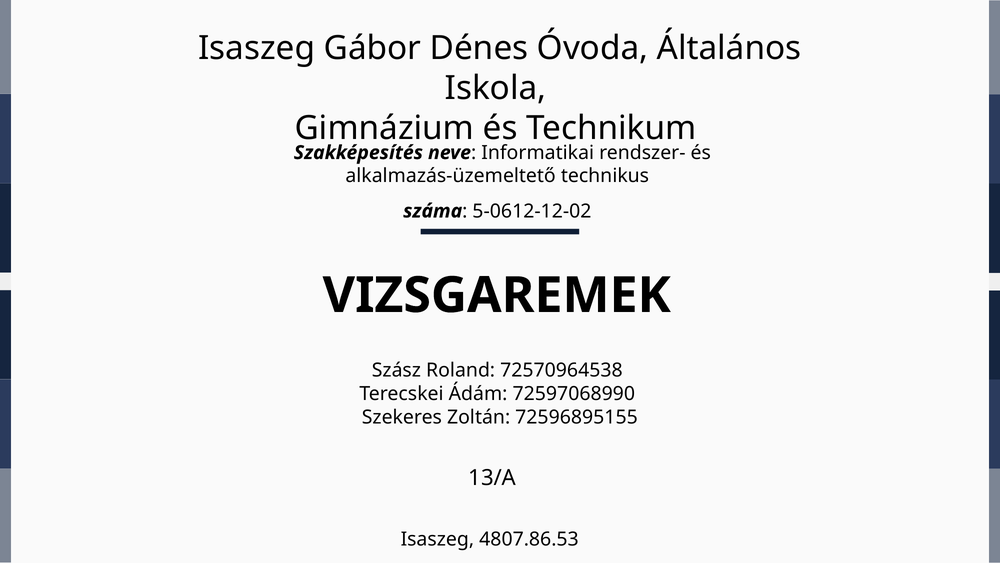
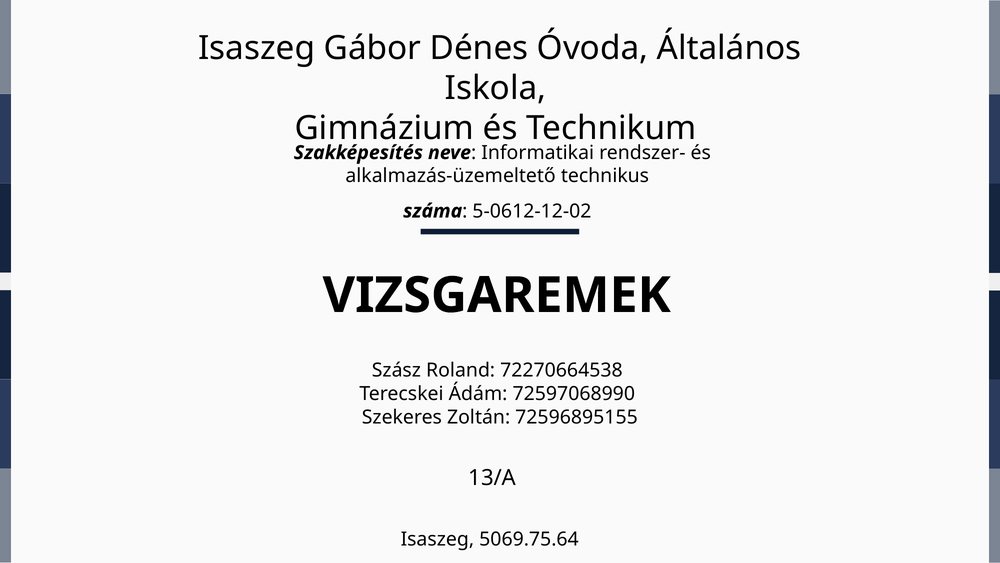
72570964538: 72570964538 -> 72270664538 (561, 370)
4807.86.53: 4807.86.53 -> 5069.75.64 (529, 539)
